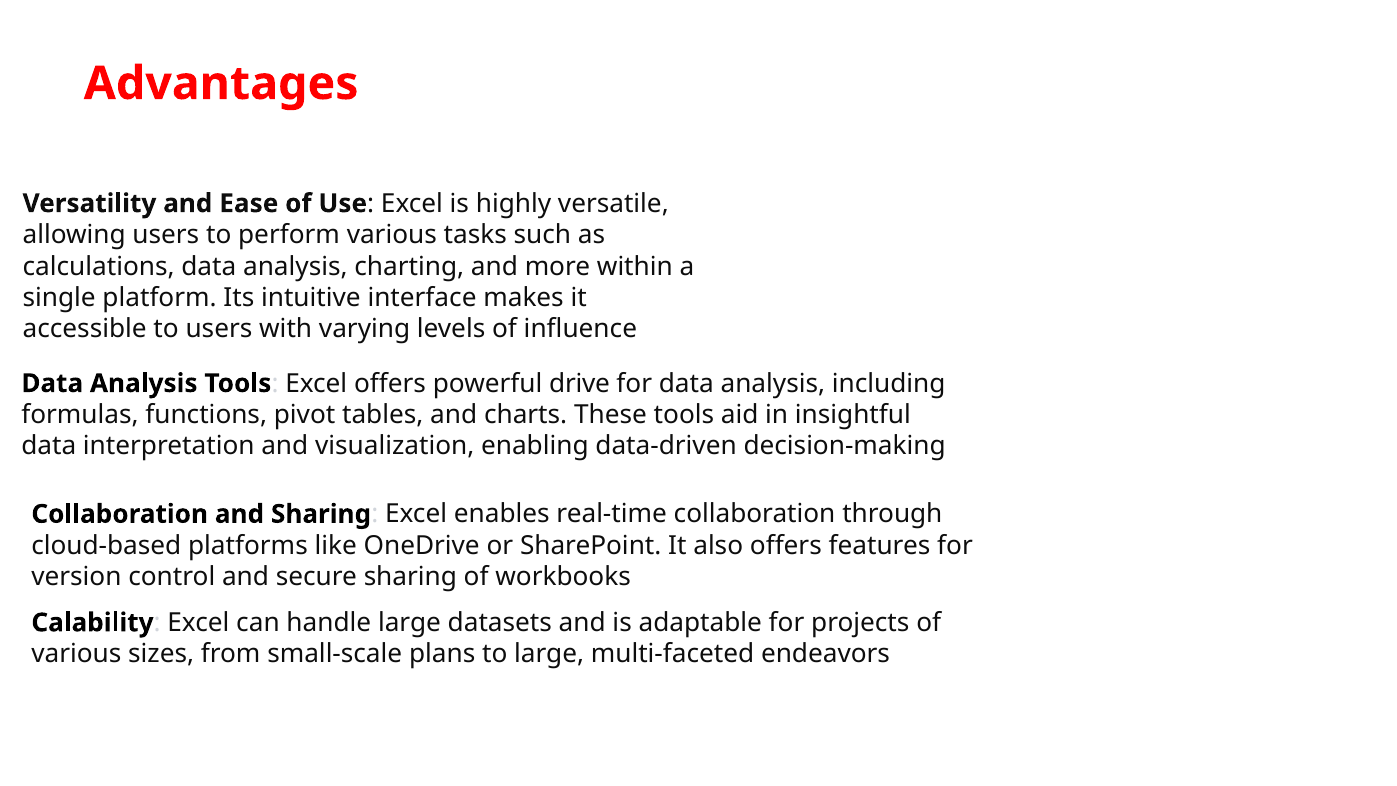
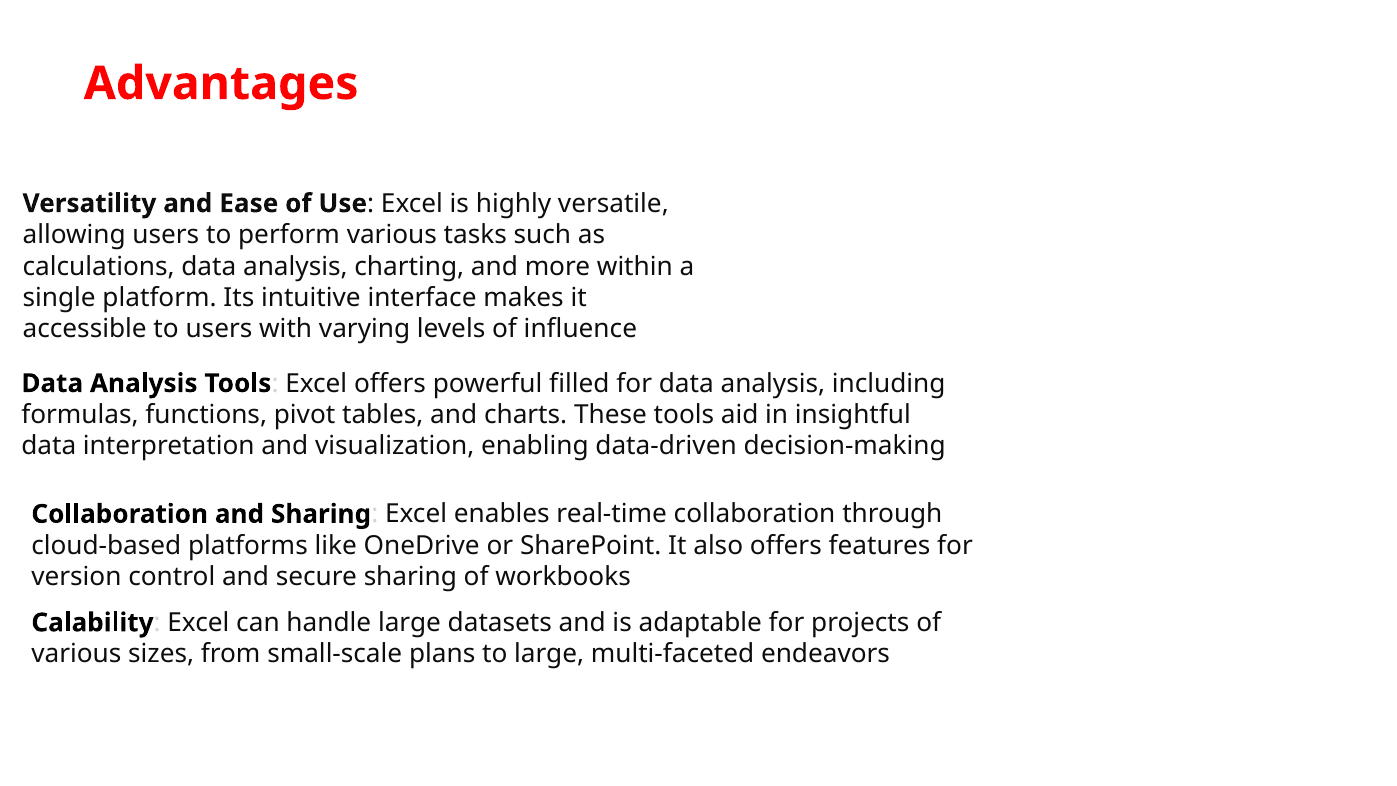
drive: drive -> filled (579, 383)
